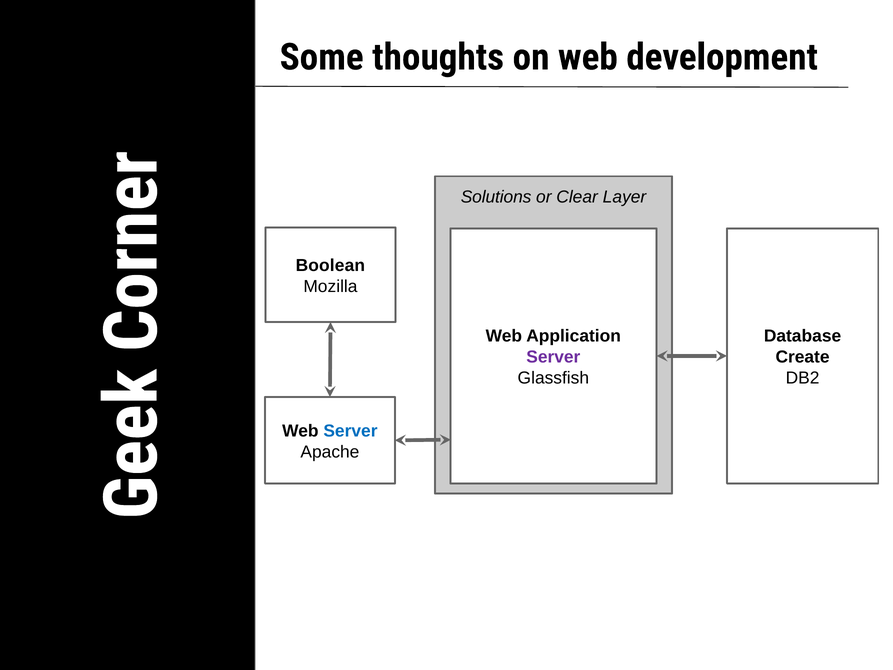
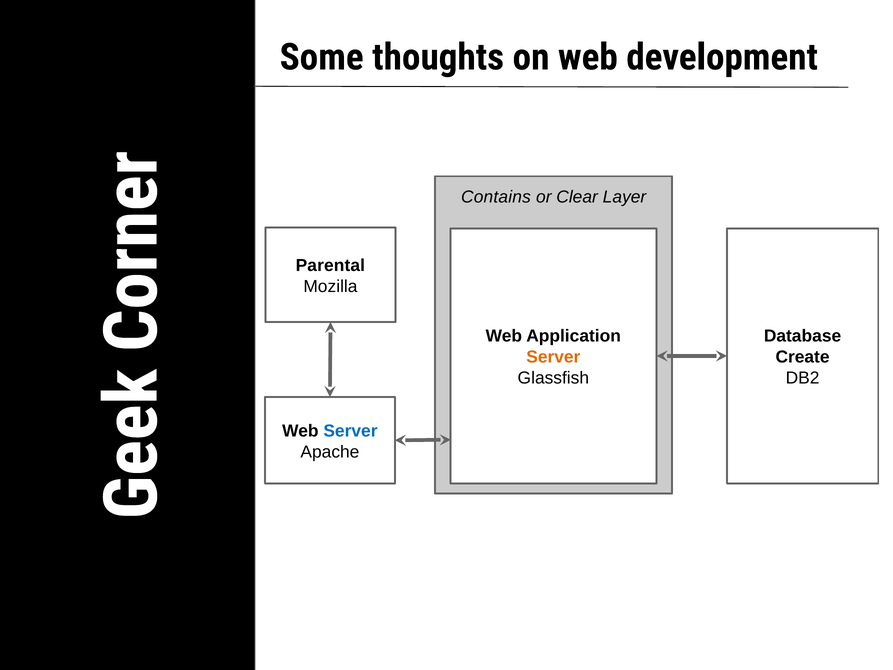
Solutions: Solutions -> Contains (496, 197)
Boolean: Boolean -> Parental (330, 265)
Server colour: purple -> orange (553, 357)
